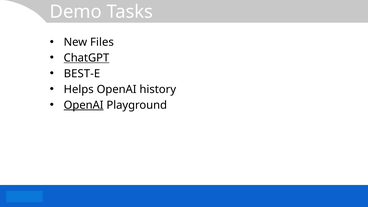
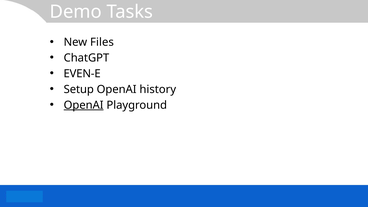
ChatGPT underline: present -> none (86, 58)
BEST-E: BEST-E -> EVEN-E (82, 74)
Helps: Helps -> Setup (79, 89)
